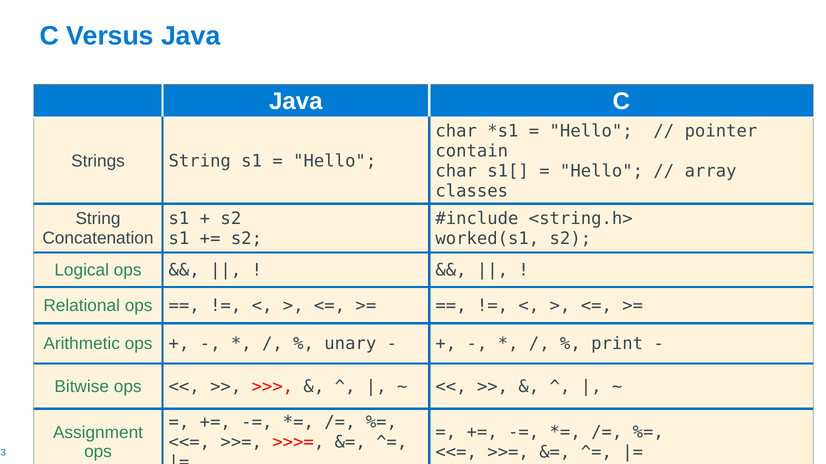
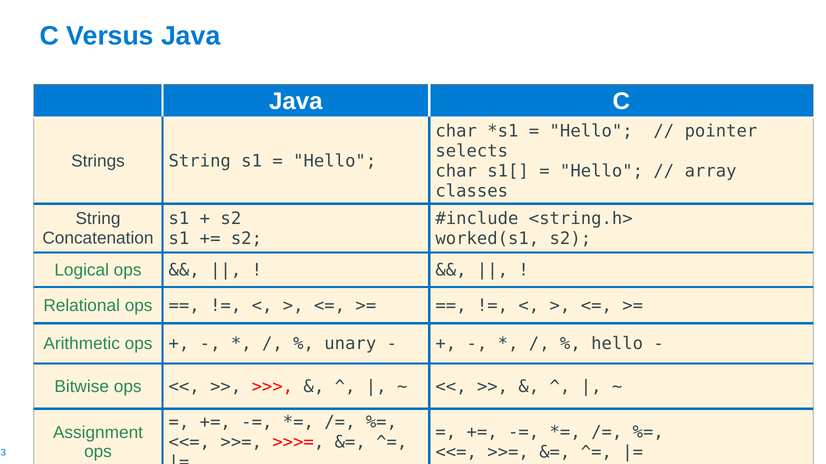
contain: contain -> selects (472, 151)
print: print -> hello (617, 344)
